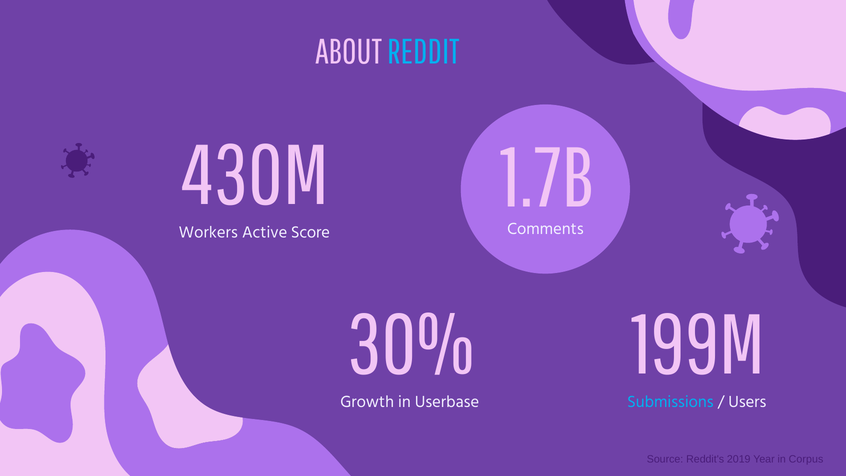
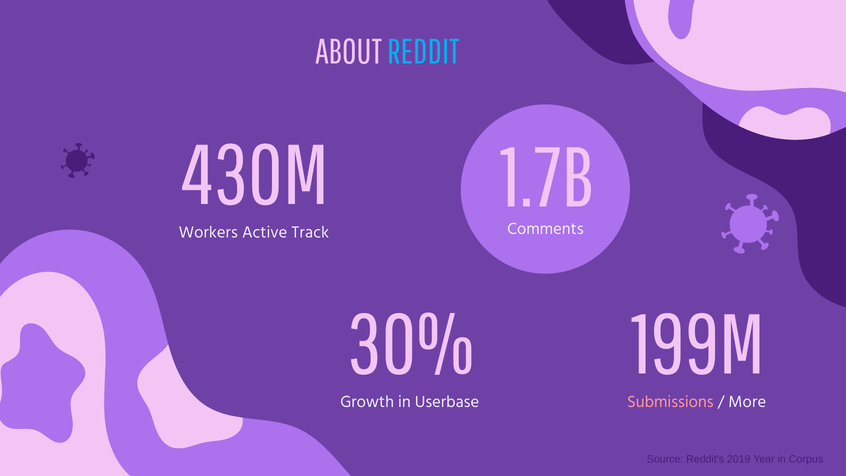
Score: Score -> Track (310, 232)
Submissions colour: light blue -> pink (670, 402)
Users: Users -> More (747, 402)
